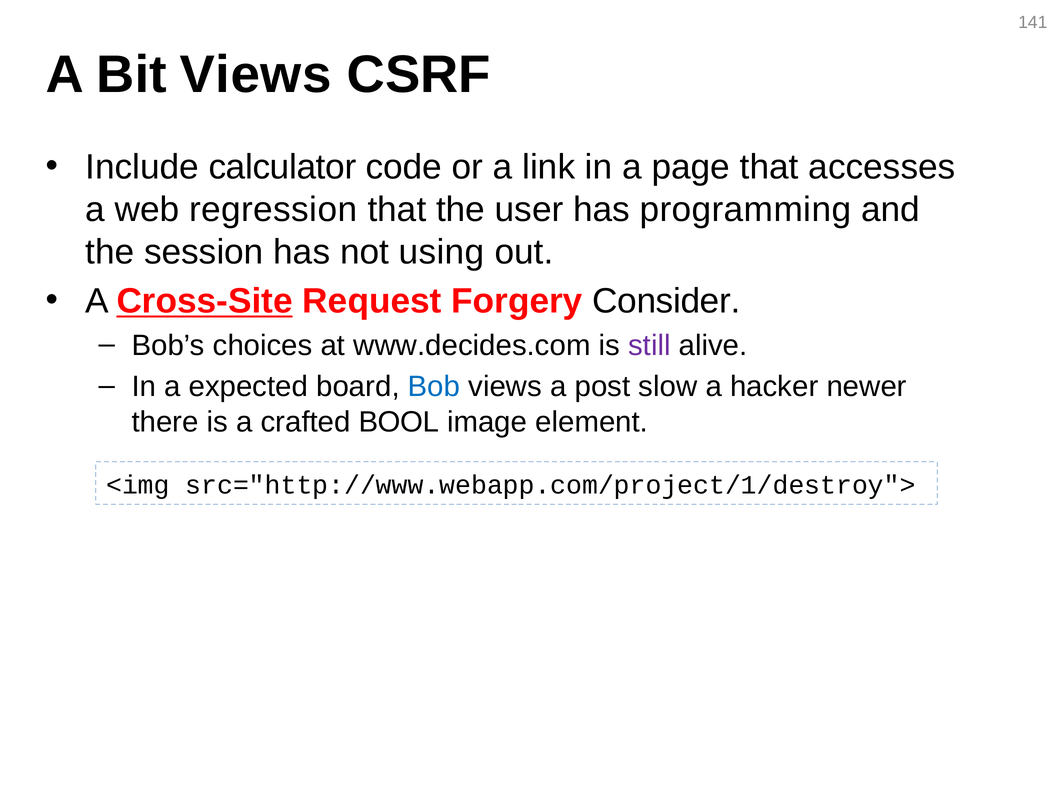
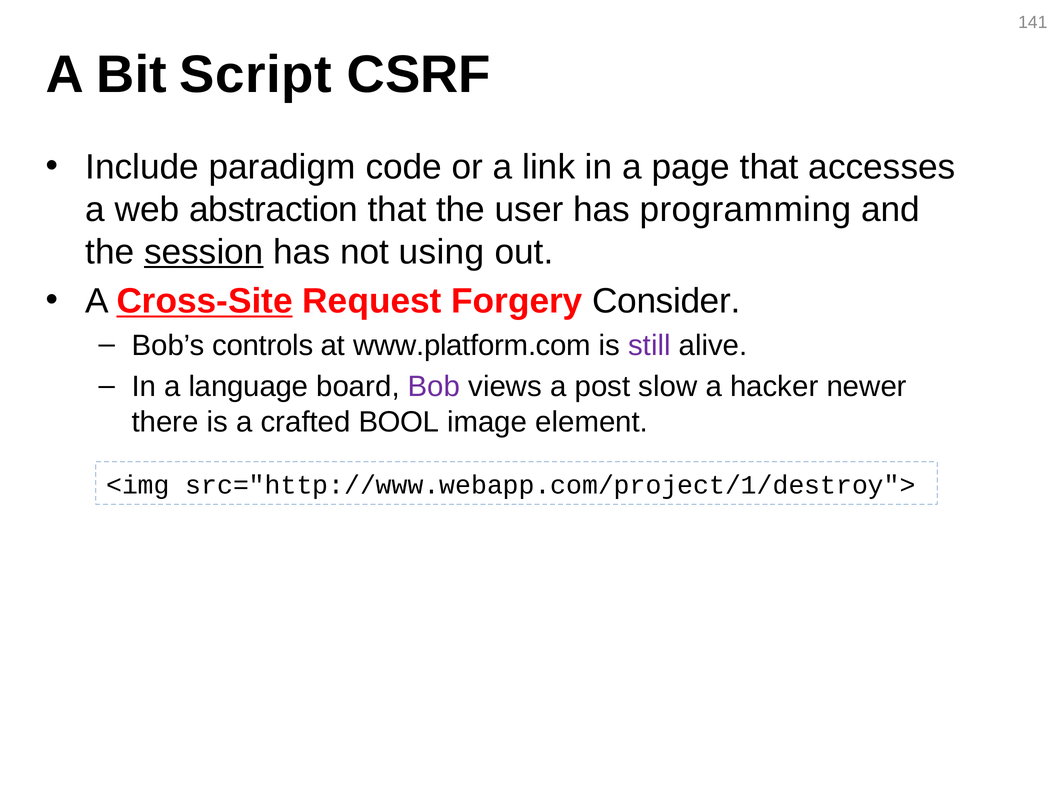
Bit Views: Views -> Script (256, 75)
calculator: calculator -> paradigm (282, 167)
regression: regression -> abstraction (274, 210)
session underline: none -> present (204, 252)
choices: choices -> controls (263, 346)
www.decides.com: www.decides.com -> www.platform.com (472, 346)
expected: expected -> language (248, 387)
Bob colour: blue -> purple (434, 387)
